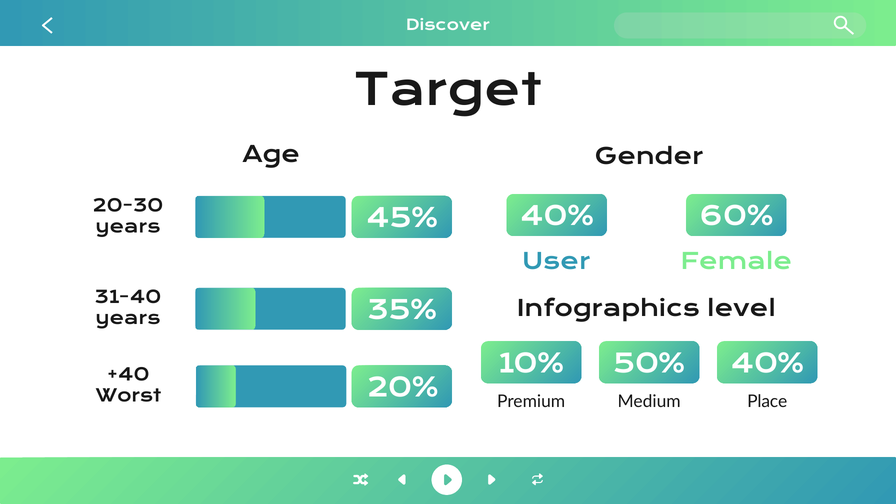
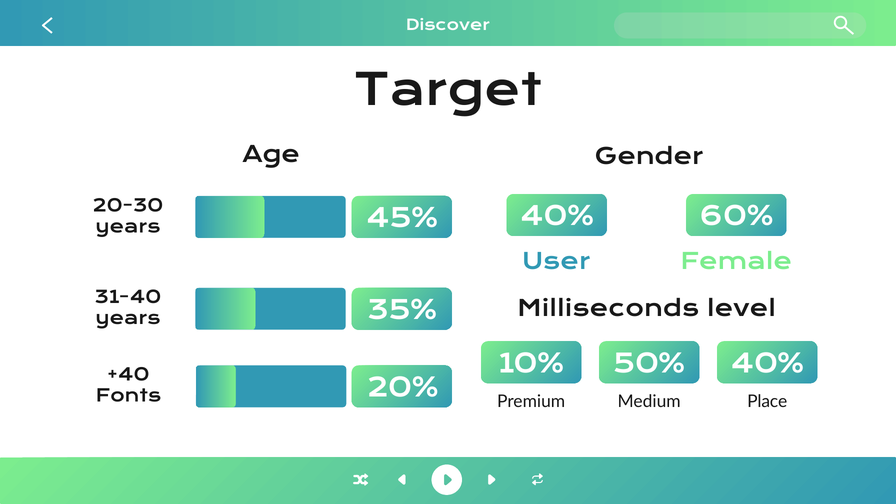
Infographics: Infographics -> Milliseconds (608, 309)
Worst: Worst -> Fonts (128, 396)
